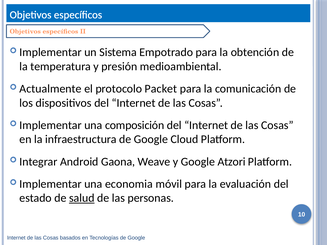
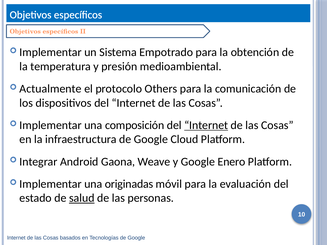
Packet: Packet -> Others (161, 89)
Internet underline: none -> present (206, 125)
Atzori: Atzori -> Enero (232, 162)
economia: economia -> originadas (129, 184)
